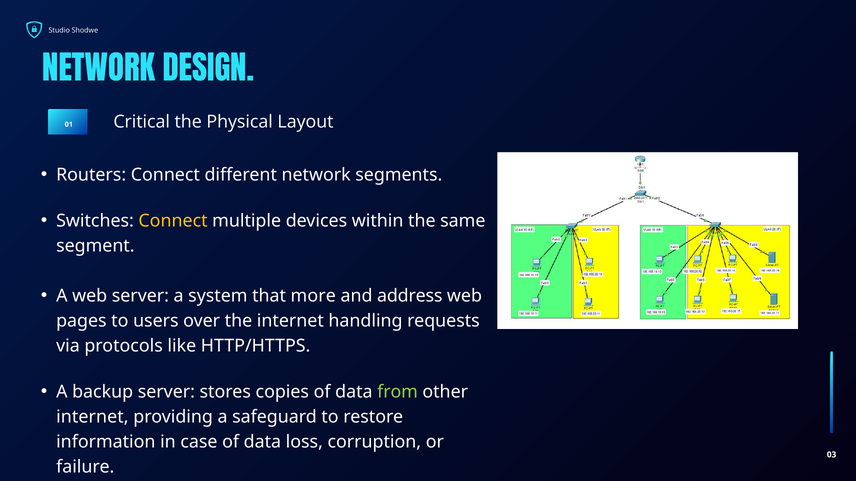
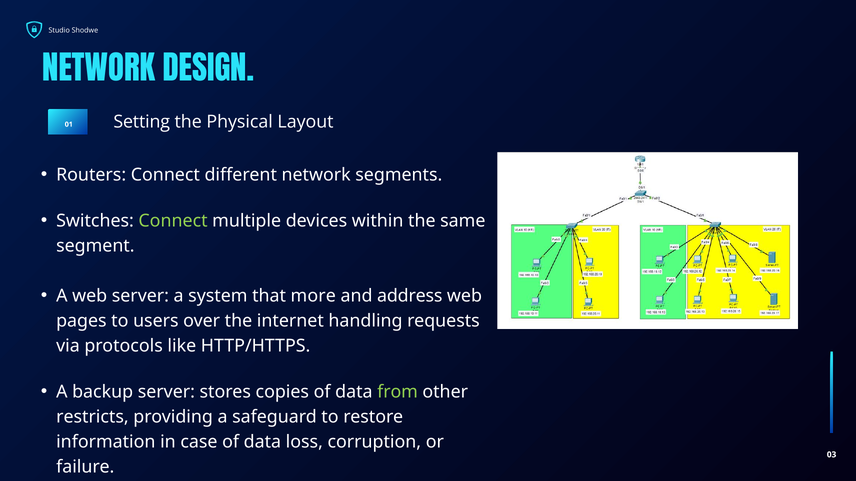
Critical: Critical -> Setting (142, 122)
Connect colour: yellow -> light green (173, 221)
internet: internet -> restricts (92, 417)
